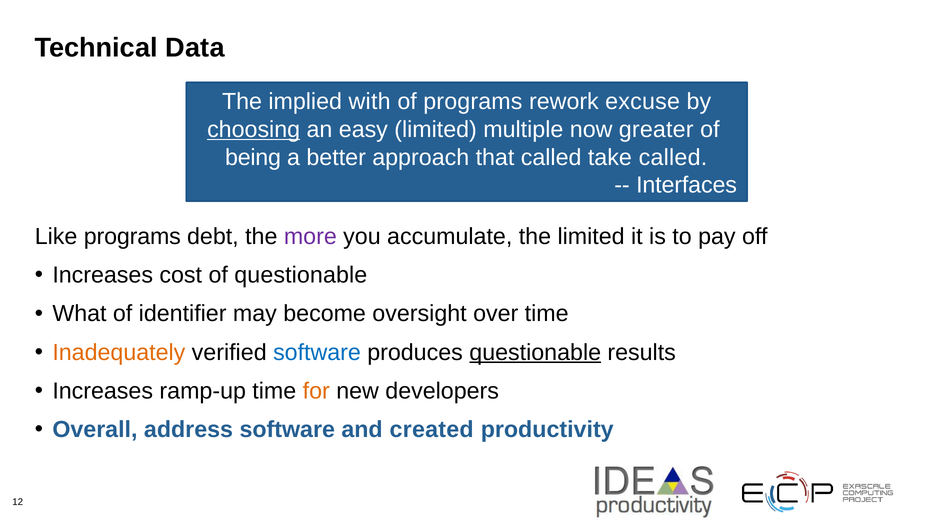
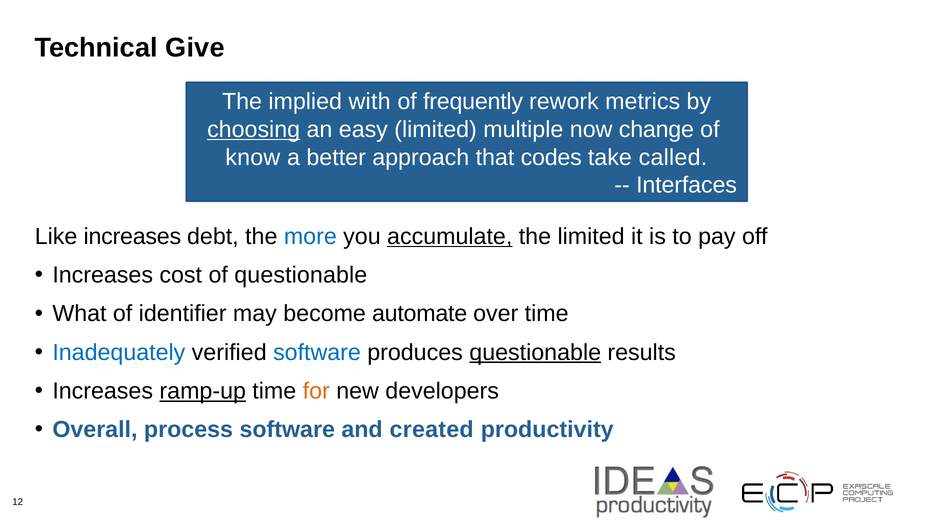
Data: Data -> Give (195, 48)
of programs: programs -> frequently (473, 102)
excuse: excuse -> metrics (643, 102)
greater: greater -> change (656, 129)
being: being -> know (253, 157)
that called: called -> codes (551, 157)
Like programs: programs -> increases (132, 236)
more colour: purple -> blue (310, 236)
accumulate underline: none -> present (450, 236)
oversight: oversight -> automate (420, 314)
Inadequately colour: orange -> blue (119, 352)
ramp-up underline: none -> present (203, 391)
address: address -> process (189, 430)
